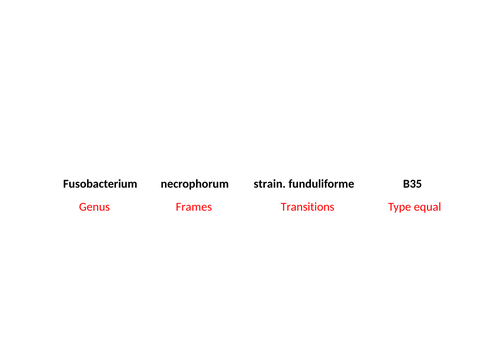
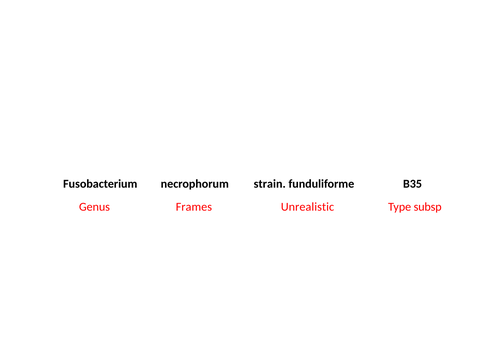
Transitions: Transitions -> Unrealistic (308, 207)
equal: equal -> subsp (428, 207)
